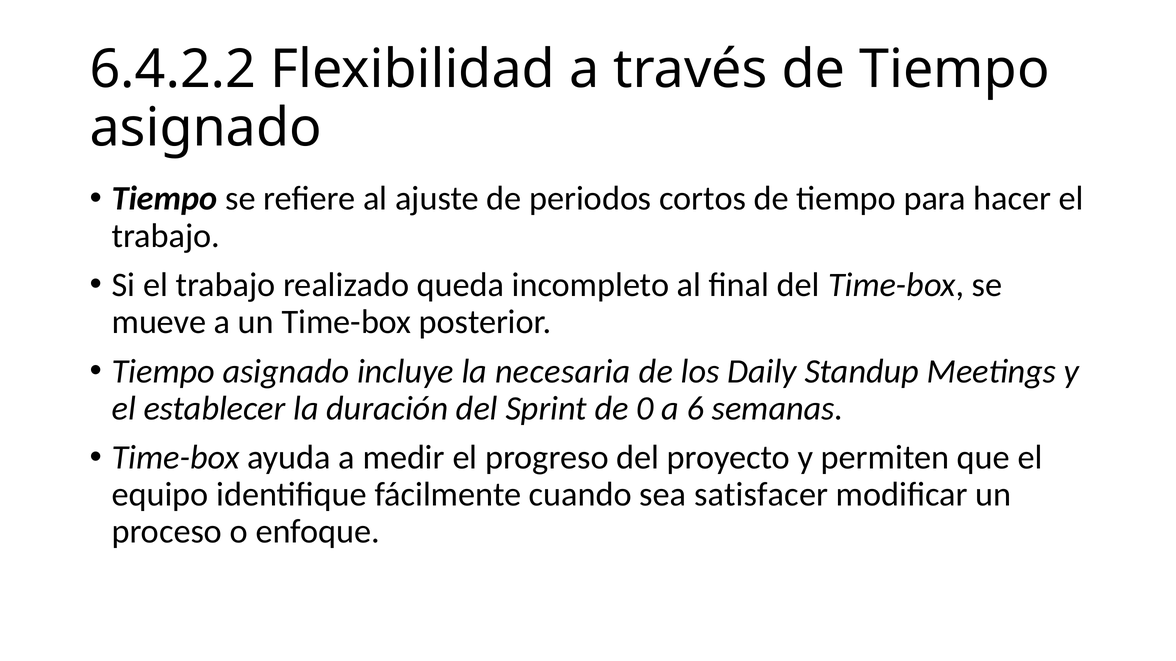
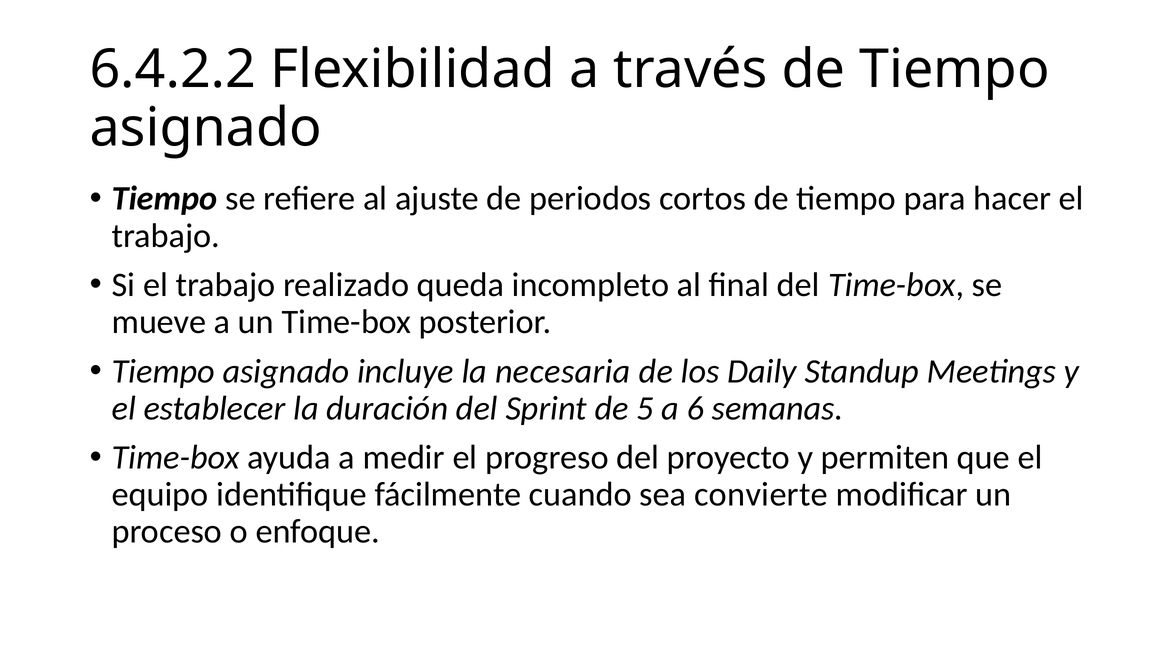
0: 0 -> 5 (645, 409)
satisfacer: satisfacer -> convierte (761, 495)
